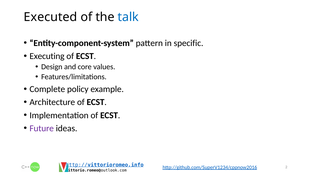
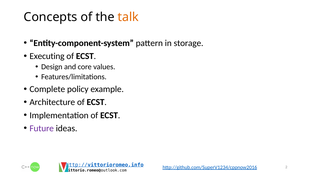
Executed: Executed -> Concepts (51, 17)
talk colour: blue -> orange (128, 17)
specific: specific -> storage (189, 43)
